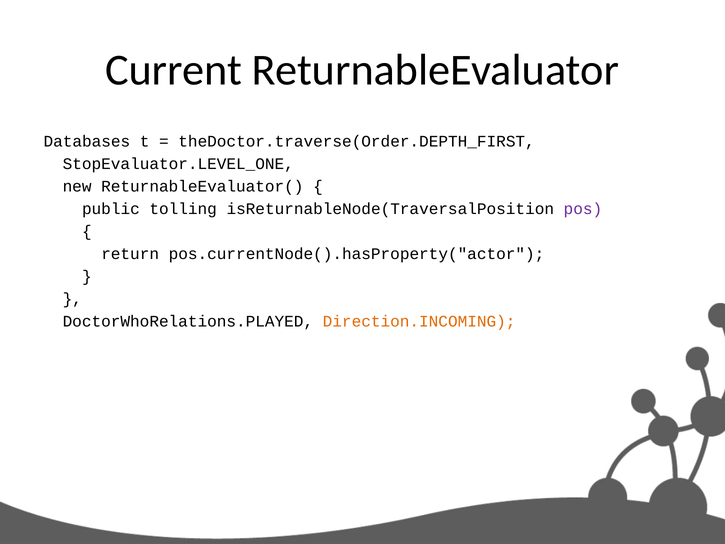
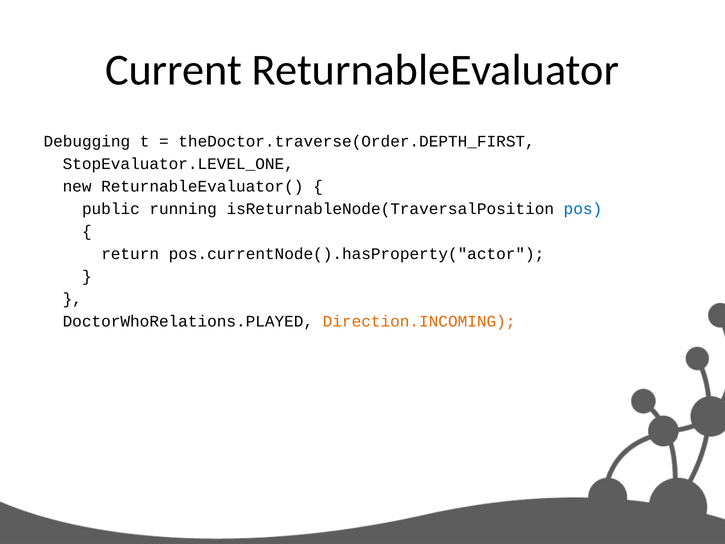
Databases: Databases -> Debugging (87, 141)
tolling: tolling -> running (183, 209)
pos colour: purple -> blue (583, 209)
